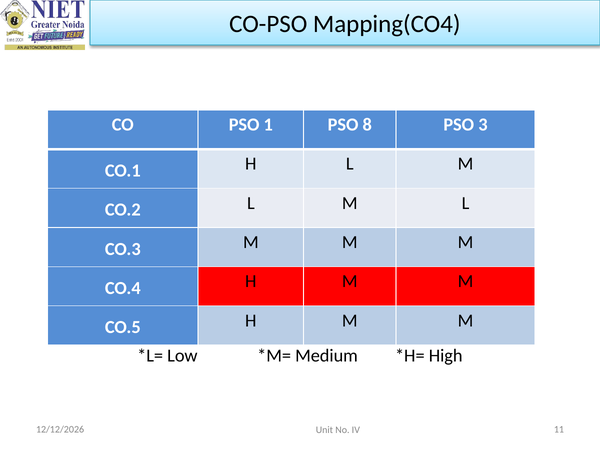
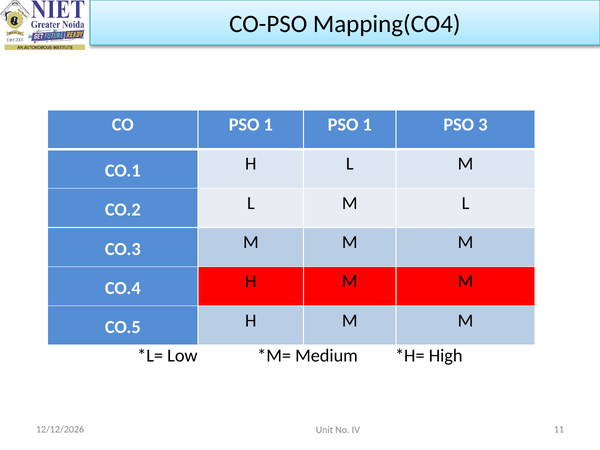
1 PSO 8: 8 -> 1 (367, 125)
